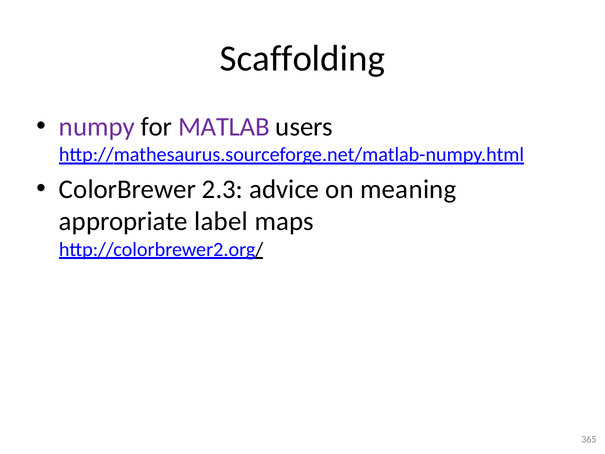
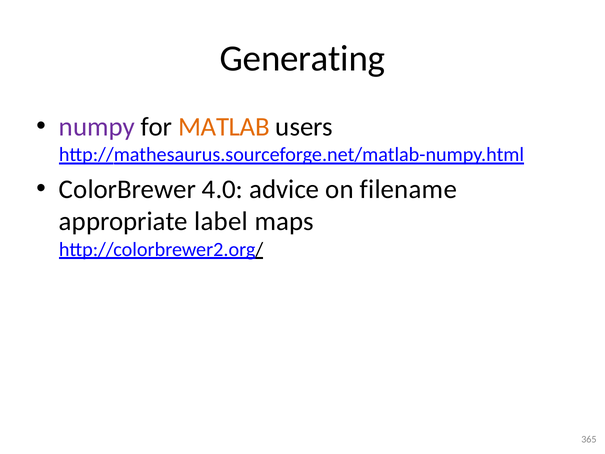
Scaffolding: Scaffolding -> Generating (303, 59)
MATLAB colour: purple -> orange (224, 127)
2.3: 2.3 -> 4.0 (223, 189)
meaning: meaning -> filename (408, 189)
